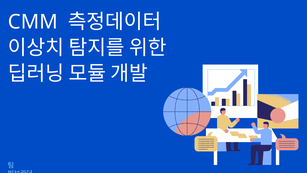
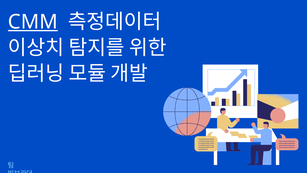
CMM underline: none -> present (33, 22)
